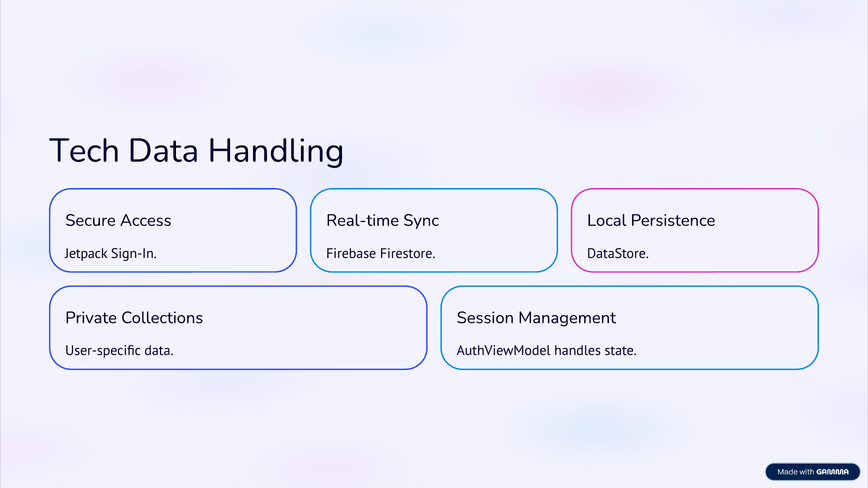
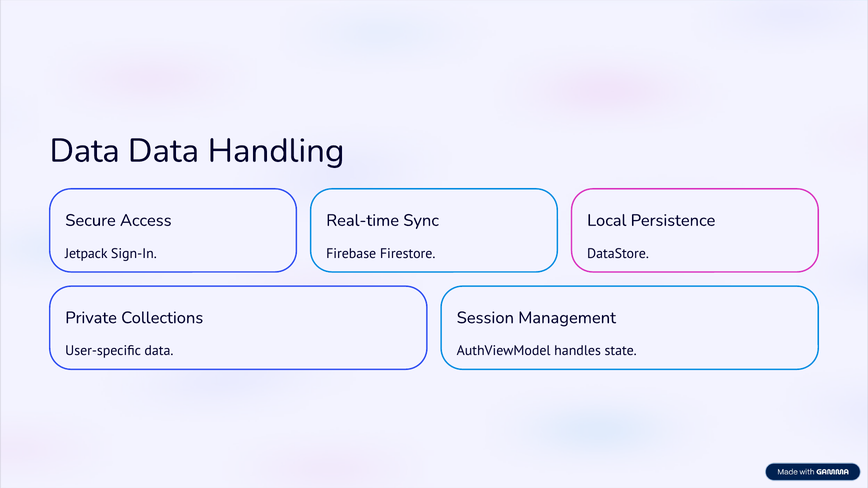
Tech: Tech -> Data (85, 151)
